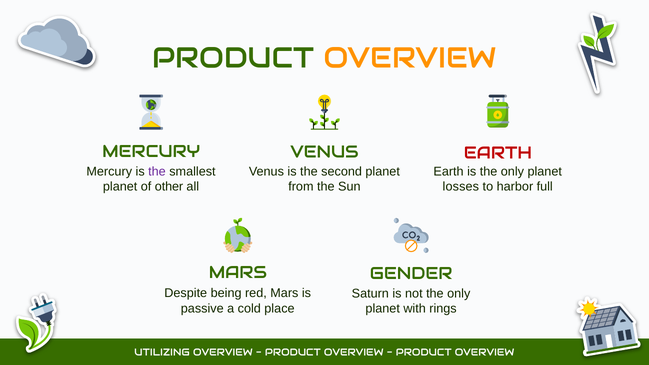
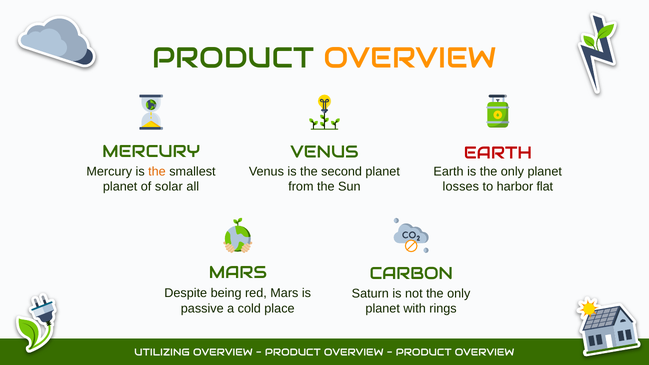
the colour: purple -> orange (157, 171)
other: other -> solar (169, 187)
full: full -> flat (545, 187)
GENDER: GENDER -> CARBON (411, 274)
